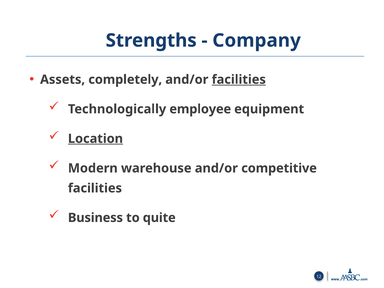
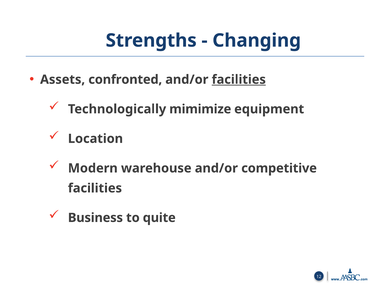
Company: Company -> Changing (257, 40)
completely: completely -> confronted (125, 80)
employee: employee -> mimimize (200, 109)
Location underline: present -> none (95, 139)
